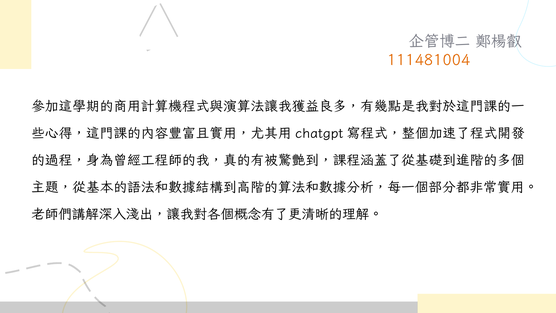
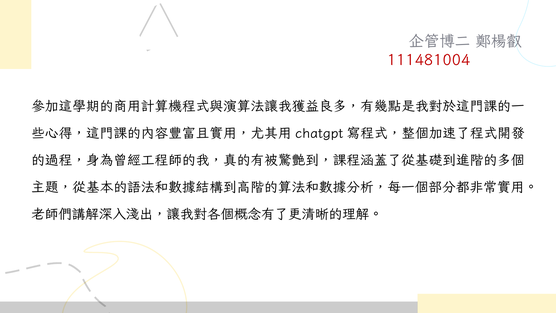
111481004 colour: orange -> red (429, 60)
